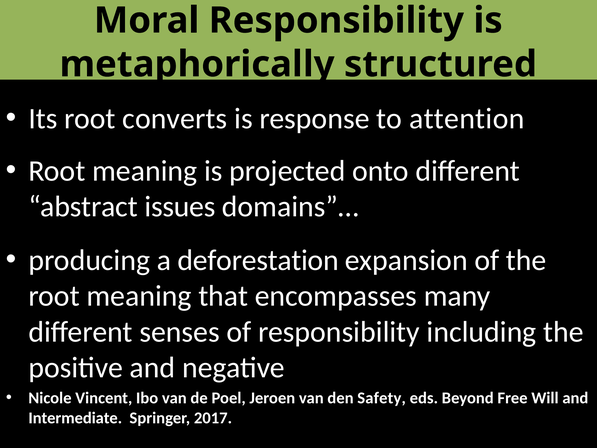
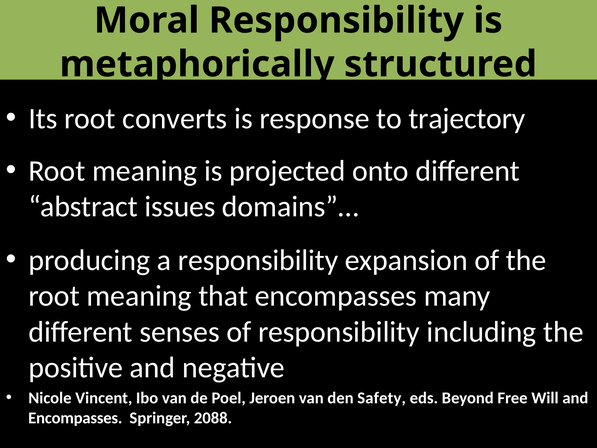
attention: attention -> trajectory (467, 119)
a deforestation: deforestation -> responsibility (258, 260)
Intermediate: Intermediate -> Encompasses (75, 418)
2017: 2017 -> 2088 (213, 418)
